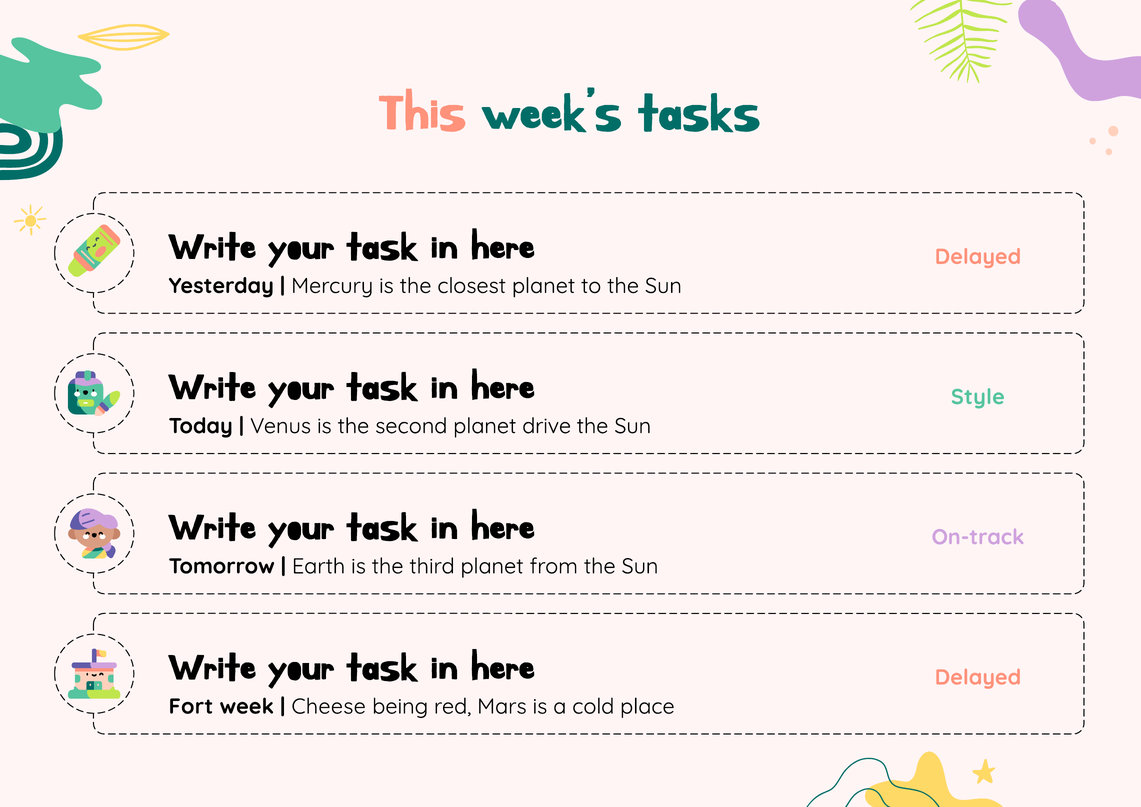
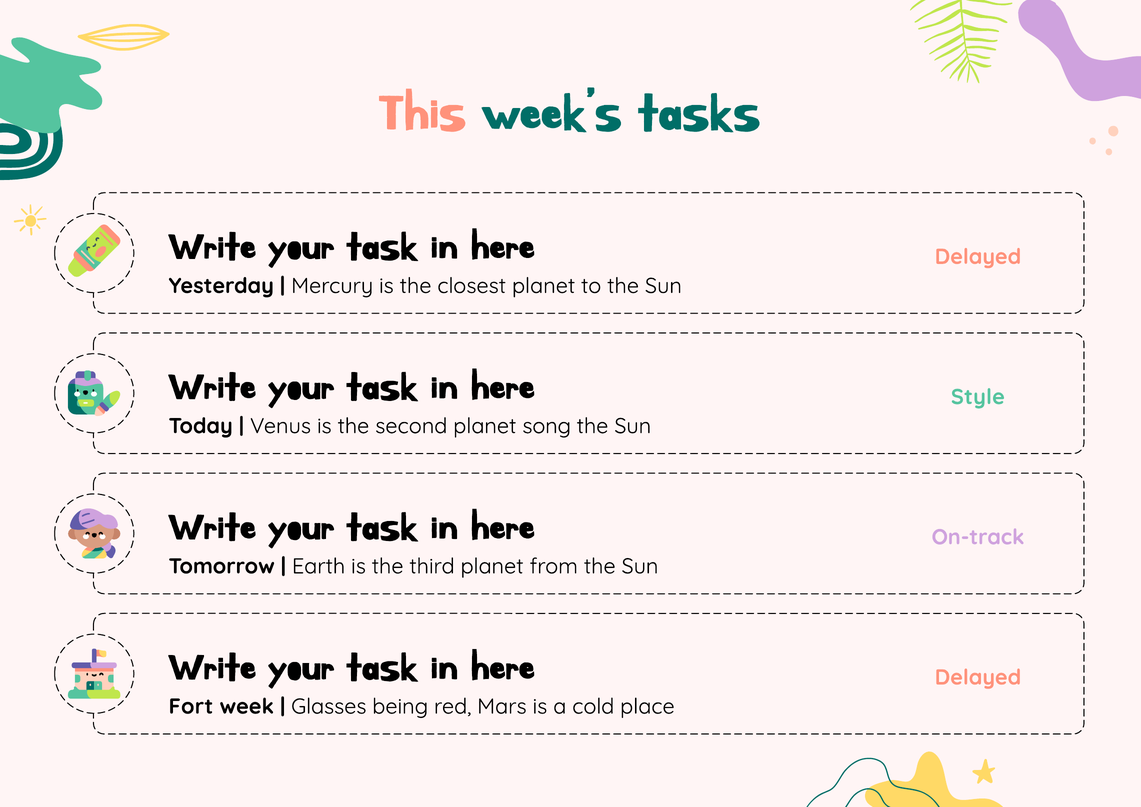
drive: drive -> song (547, 426)
Cheese: Cheese -> Glasses (329, 706)
